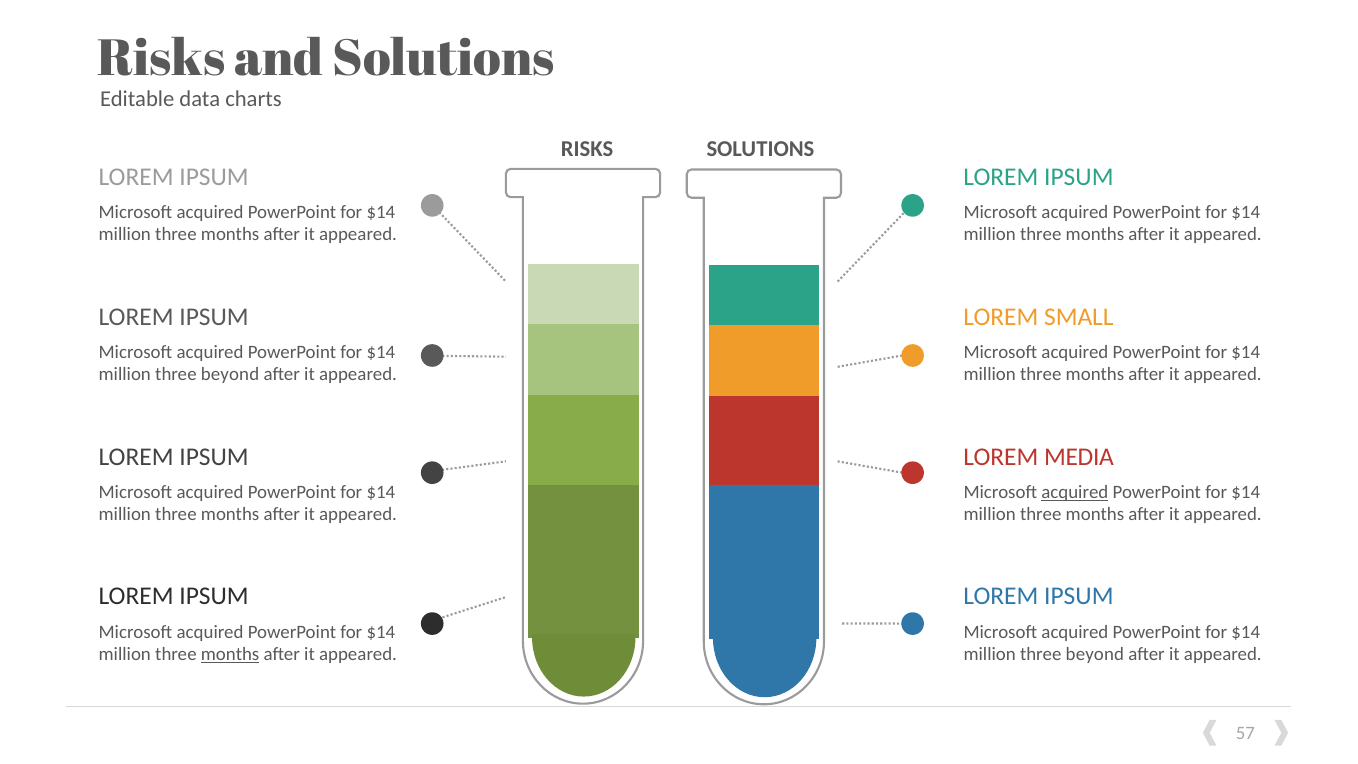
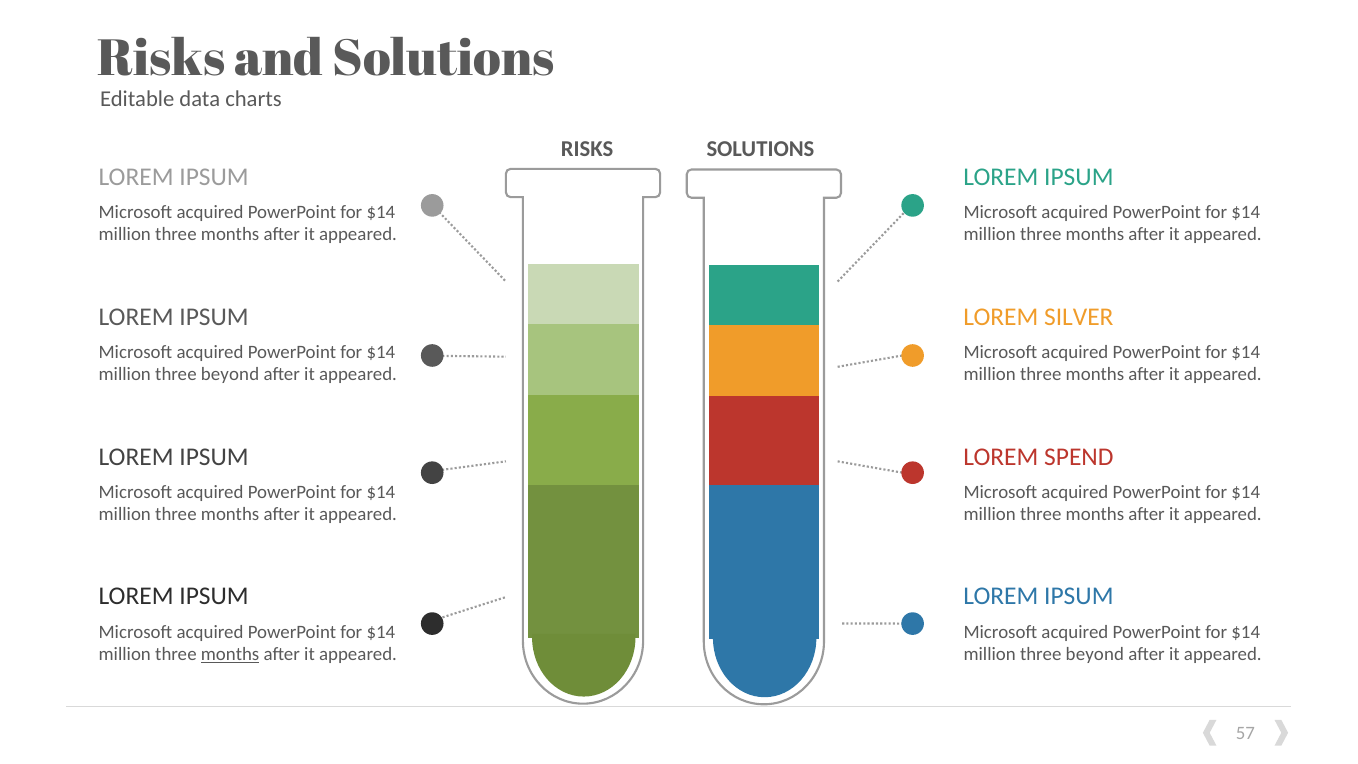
SMALL: SMALL -> SILVER (1079, 317)
MEDIA: MEDIA -> SPEND (1079, 457)
acquired underline: present -> none (1075, 492)
